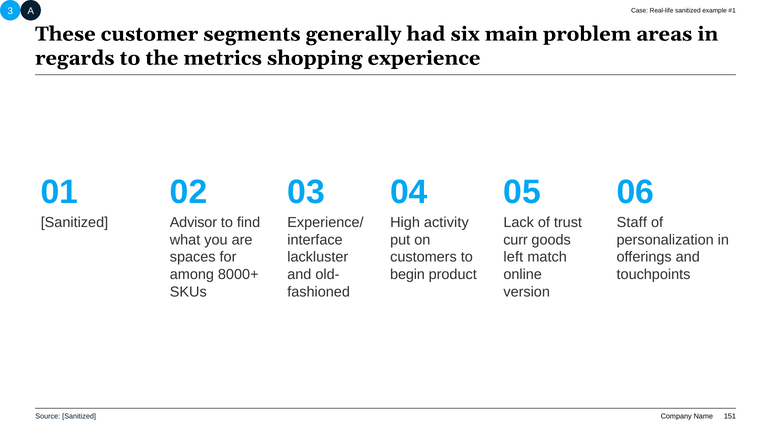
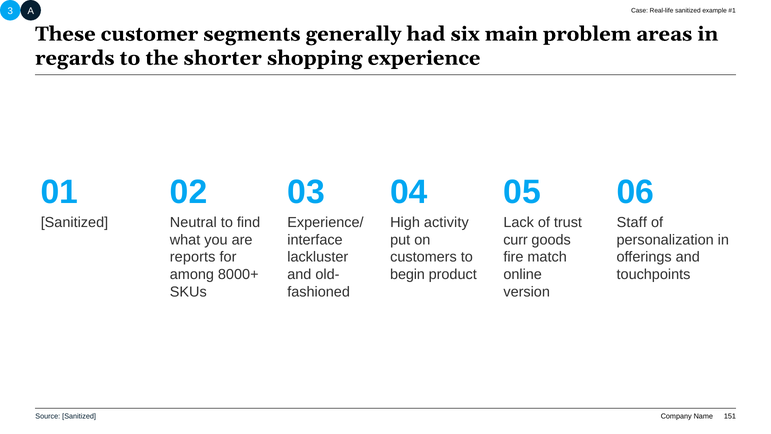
metrics: metrics -> shorter (223, 58)
Advisor: Advisor -> Neutral (193, 222)
spaces: spaces -> reports (193, 257)
left: left -> fire (513, 257)
